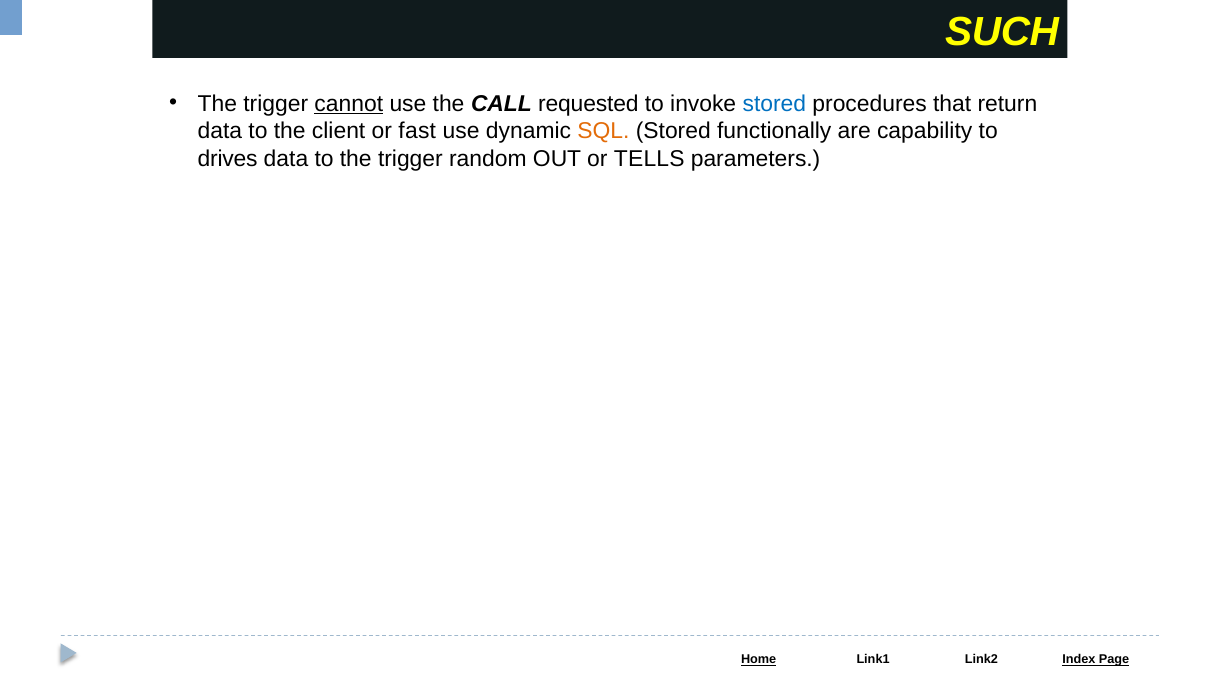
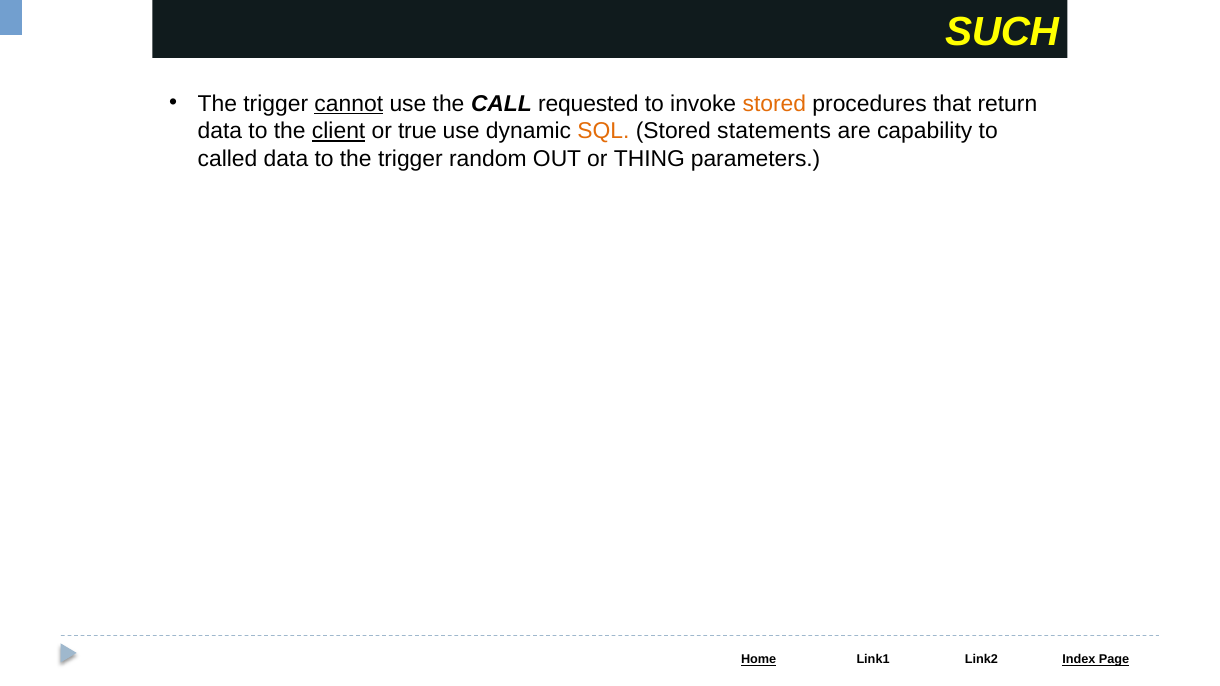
stored colour: blue -> orange (774, 104)
client underline: none -> present (339, 131)
fast: fast -> true (417, 131)
functionally: functionally -> statements (774, 131)
drives: drives -> called (228, 159)
TELLS: TELLS -> THING (649, 159)
